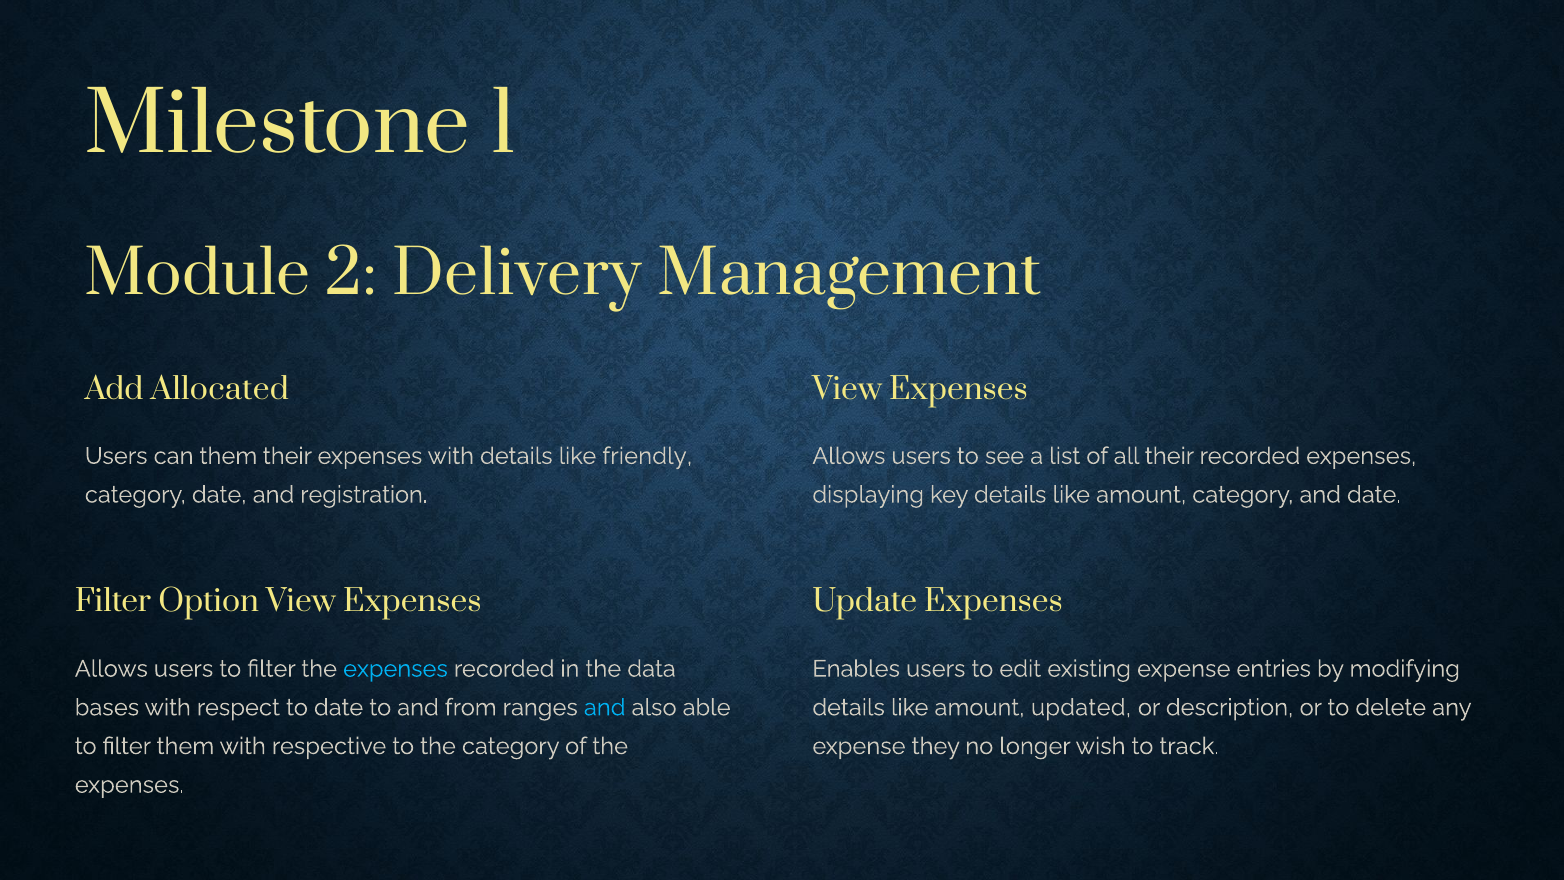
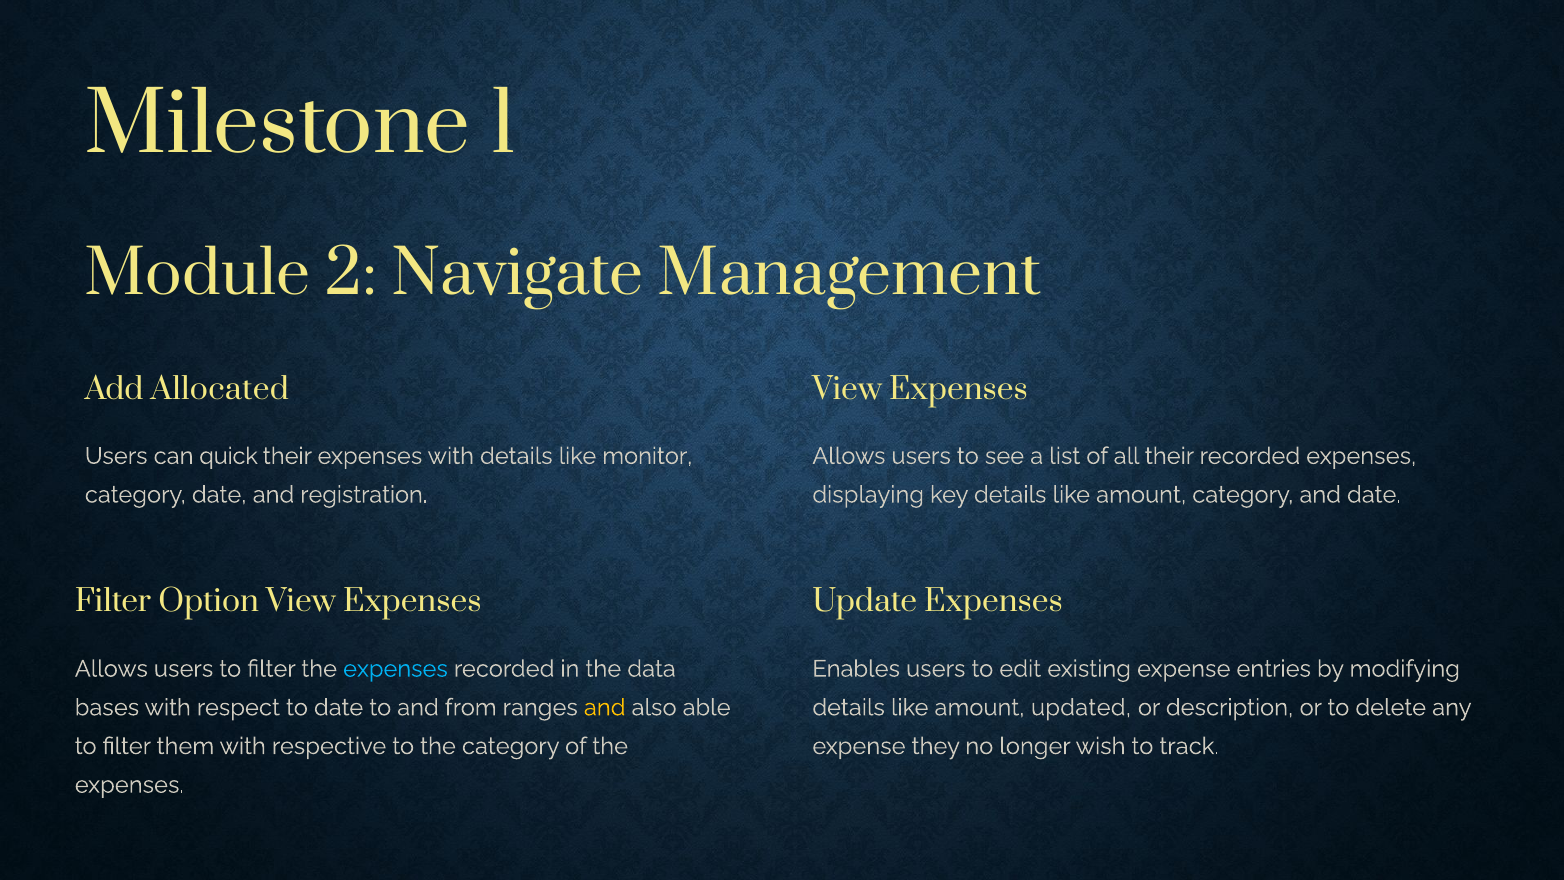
Delivery: Delivery -> Navigate (518, 275)
can them: them -> quick (229, 456)
friendly: friendly -> monitor (647, 456)
and colour: light blue -> yellow (605, 707)
